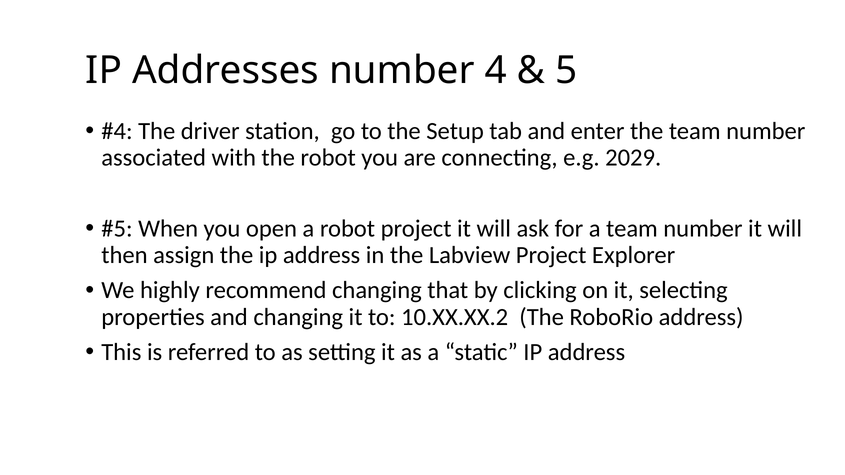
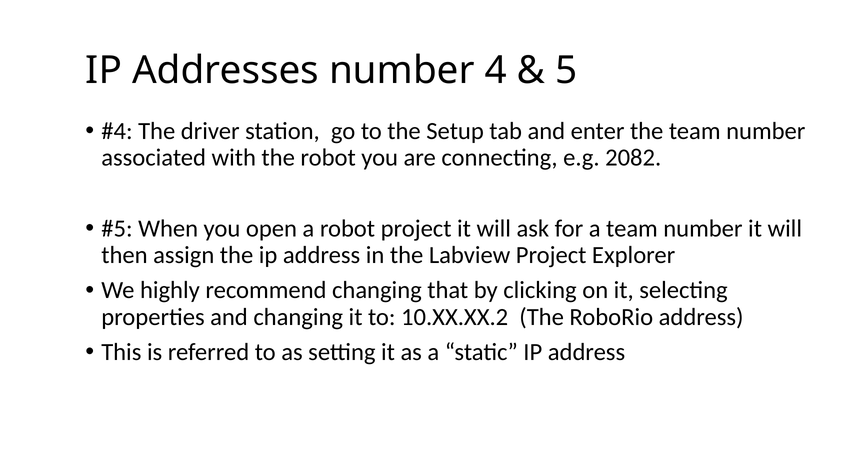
2029: 2029 -> 2082 (633, 158)
